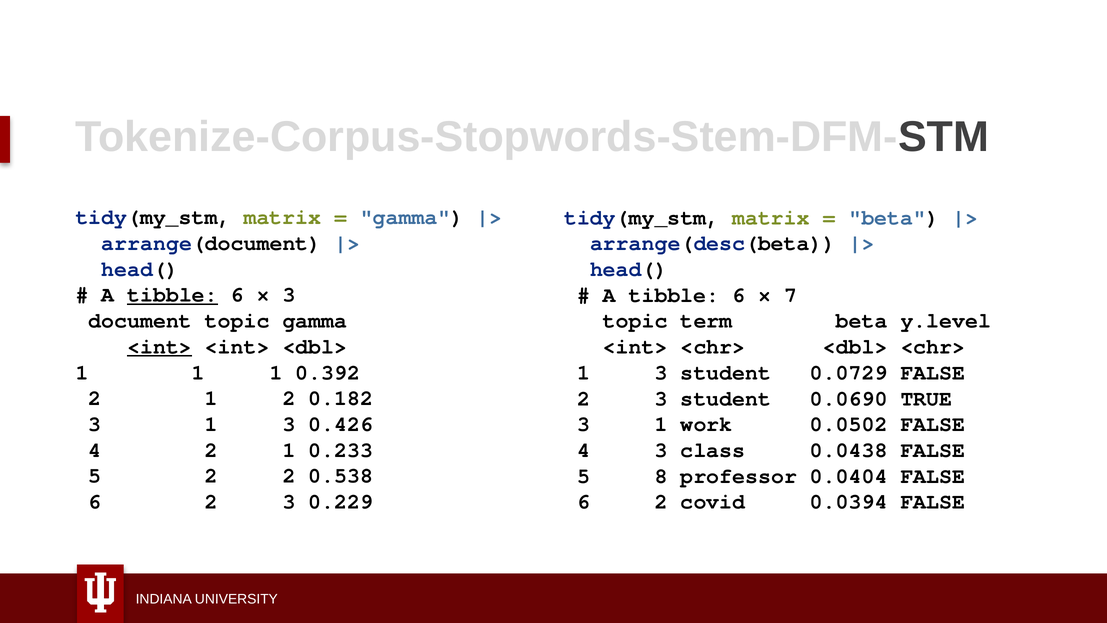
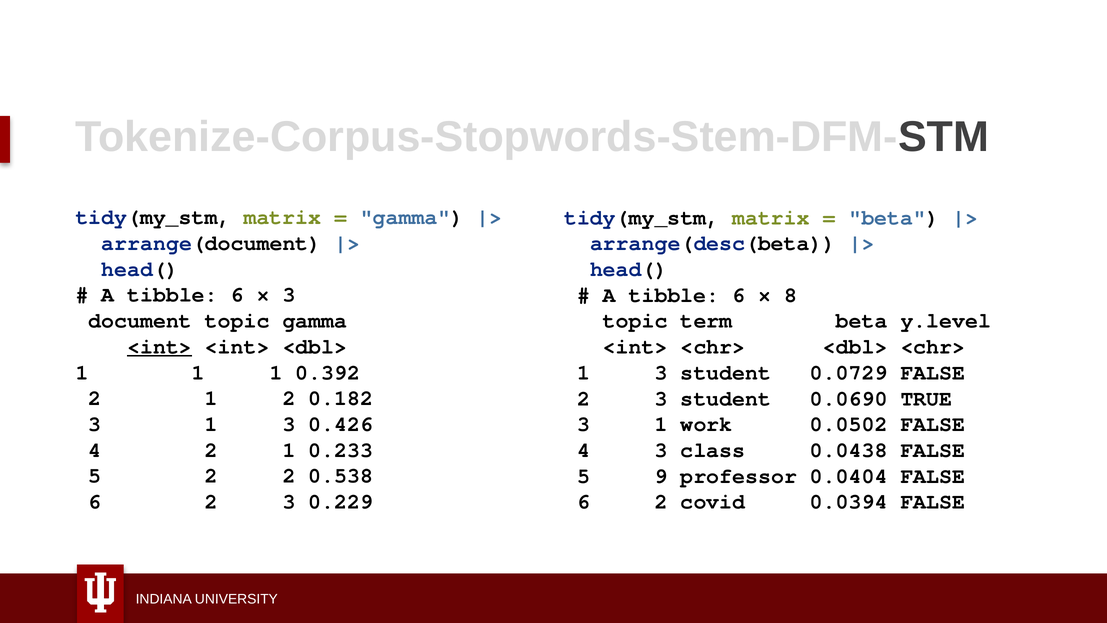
tibble underline: present -> none (173, 295)
7: 7 -> 8 (791, 295)
8: 8 -> 9 (661, 476)
